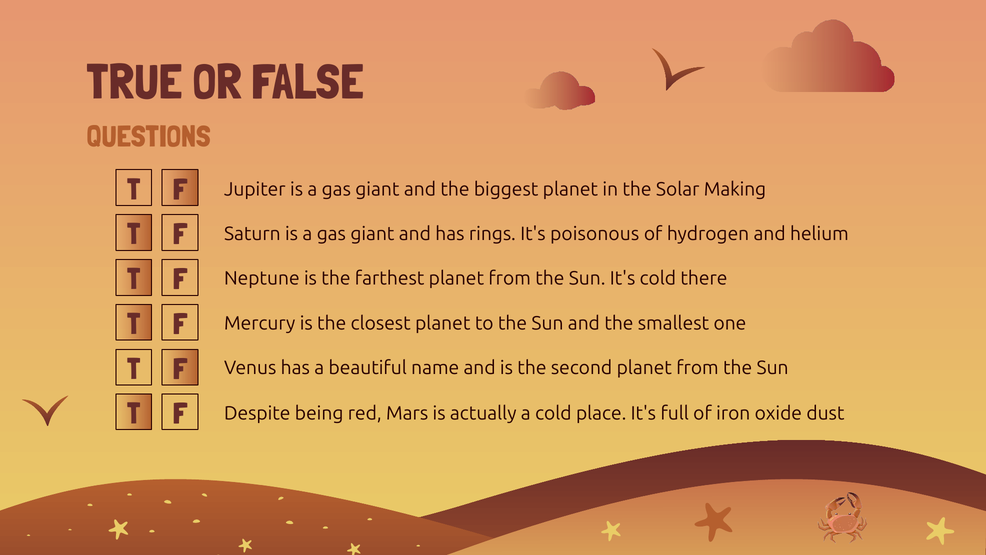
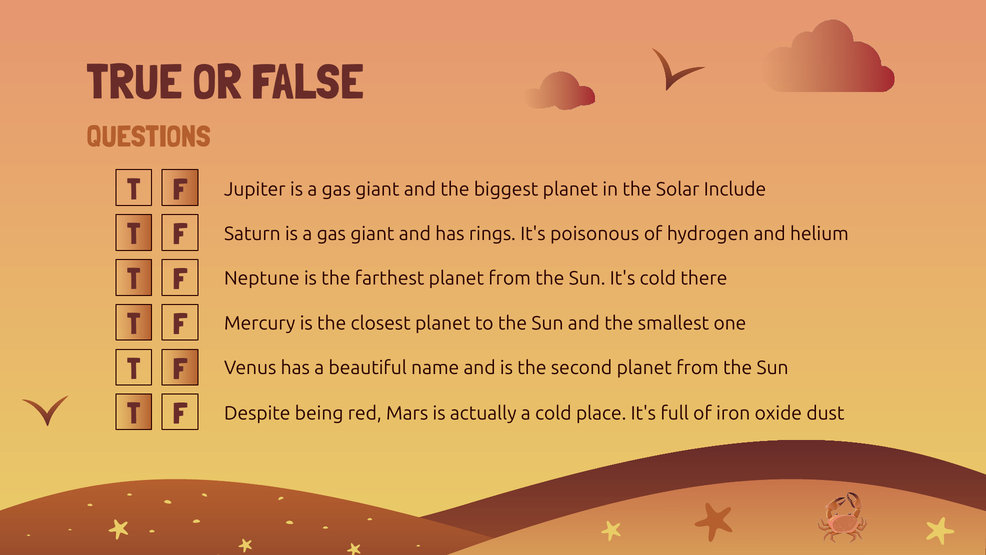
Making: Making -> Include (735, 189)
